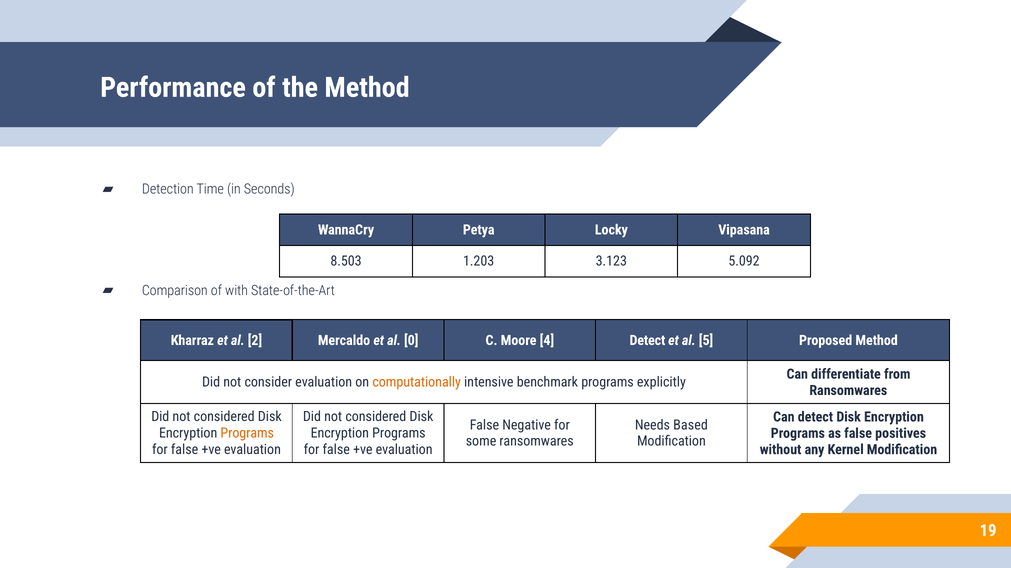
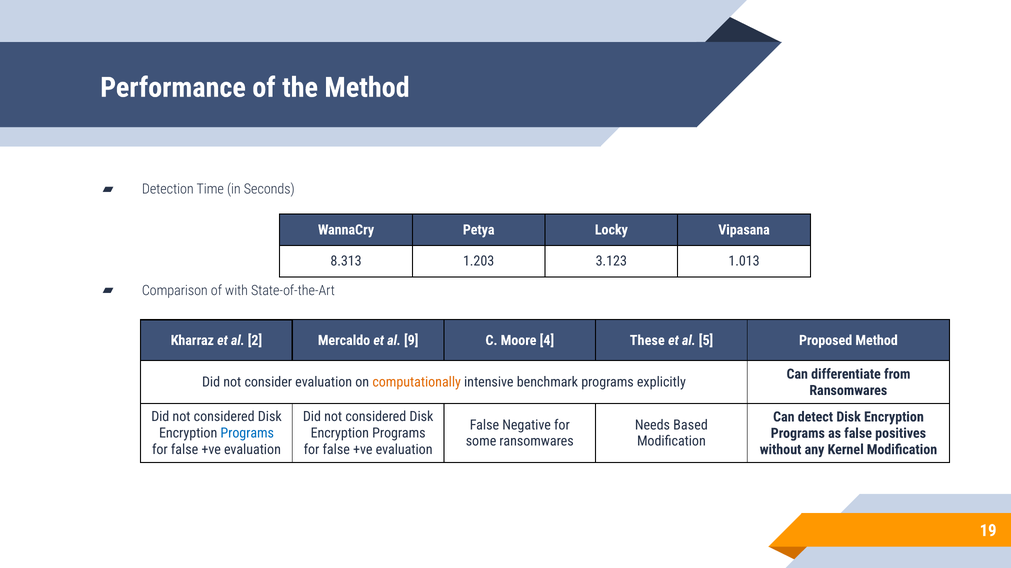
8.503: 8.503 -> 8.313 (346, 262)
5.092: 5.092 -> 1.013 (744, 262)
0: 0 -> 9 (411, 341)
4 Detect: Detect -> These (647, 341)
Programs colour: orange -> blue (247, 434)
